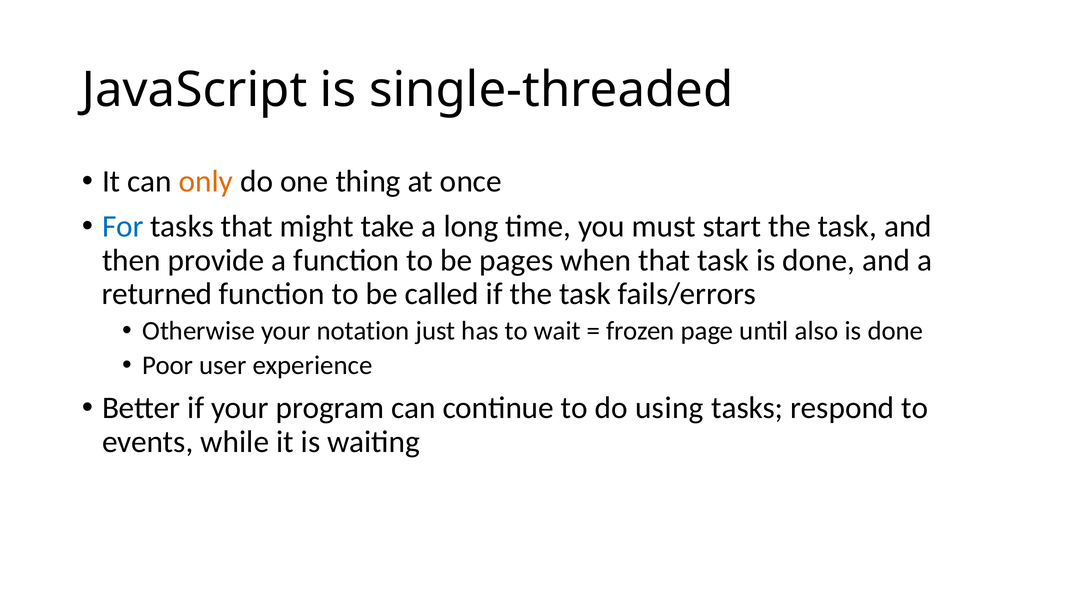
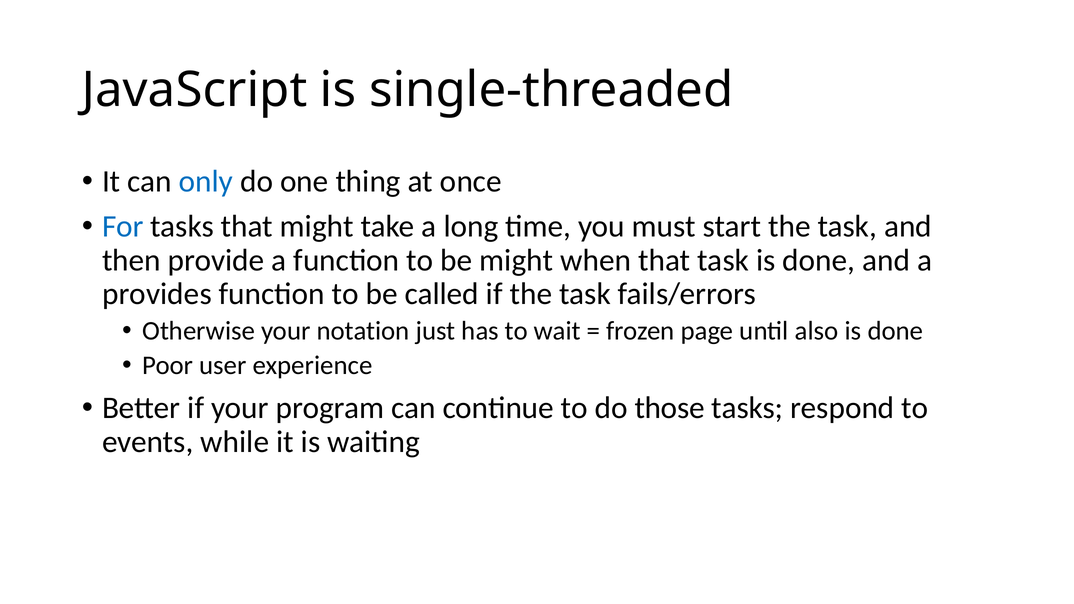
only colour: orange -> blue (206, 182)
be pages: pages -> might (516, 260)
returned: returned -> provides (157, 294)
using: using -> those (670, 408)
